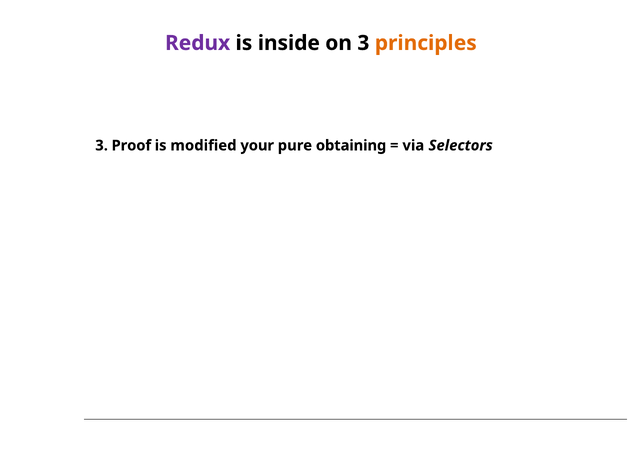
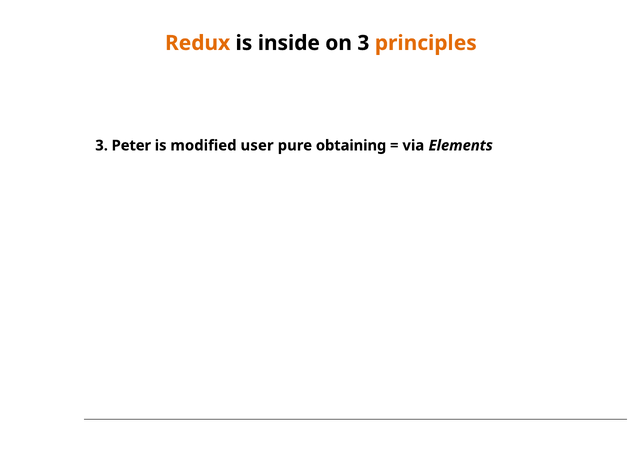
Redux colour: purple -> orange (198, 43)
Proof: Proof -> Peter (131, 145)
your: your -> user (257, 145)
Selectors: Selectors -> Elements (461, 145)
